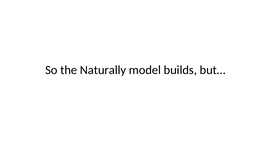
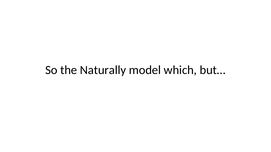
builds: builds -> which (180, 70)
